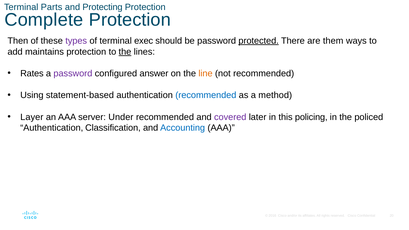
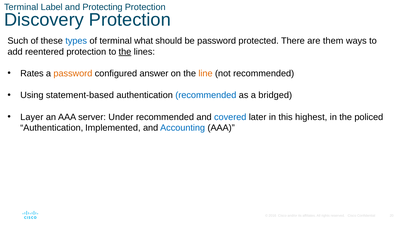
Parts: Parts -> Label (52, 7)
Complete: Complete -> Discovery (44, 20)
Then: Then -> Such (18, 41)
types colour: purple -> blue (76, 41)
exec: exec -> what (144, 41)
protected underline: present -> none (259, 41)
maintains: maintains -> reentered (45, 52)
password colour: purple -> orange (73, 74)
method: method -> bridged (275, 95)
covered colour: purple -> blue (230, 117)
policing: policing -> highest (311, 117)
Classification: Classification -> Implemented (113, 128)
